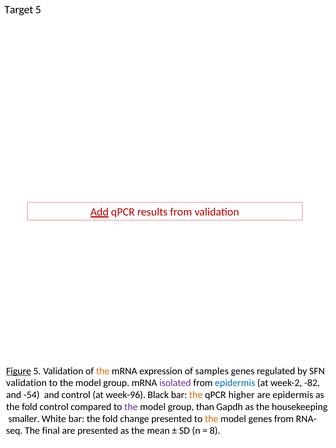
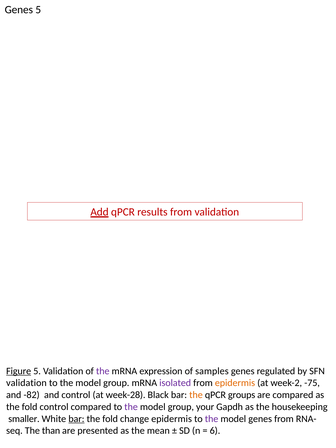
Target: Target -> Genes (19, 10)
the colour: orange -> purple (103, 371)
epidermis colour: blue -> orange (235, 383)
-82: -82 -> -75 (312, 383)
-54: -54 -> -82 (32, 395)
week-96: week-96 -> week-28 (126, 395)
higher: higher -> groups (242, 395)
are epidermis: epidermis -> compared (293, 395)
than: than -> your (205, 407)
bar underline: none -> present (76, 419)
change presented: presented -> epidermis (172, 419)
the colour: orange -> purple (212, 419)
final: final -> than (51, 431)
8: 8 -> 6 (215, 431)
